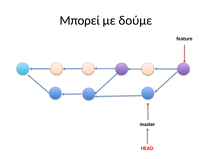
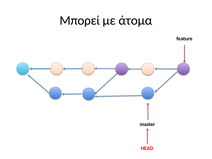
δούμε: δούμε -> άτομα (135, 21)
